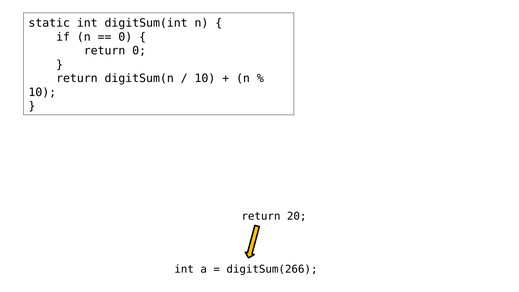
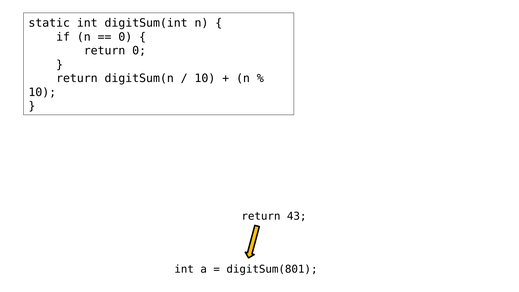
20: 20 -> 43 (297, 216)
digitSum(266: digitSum(266 -> digitSum(801 (272, 269)
